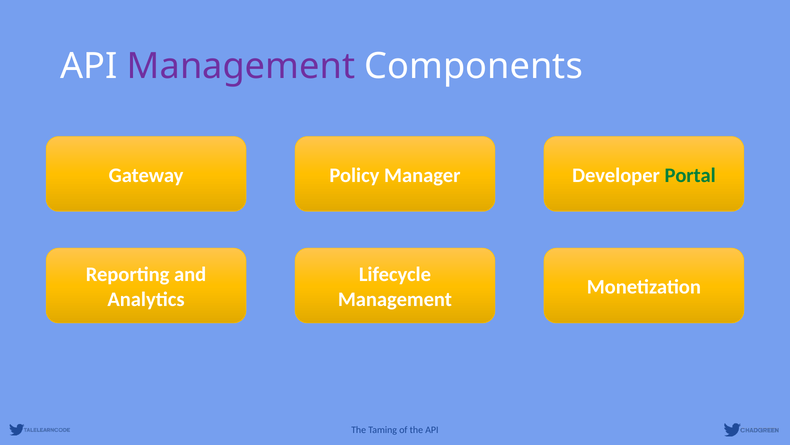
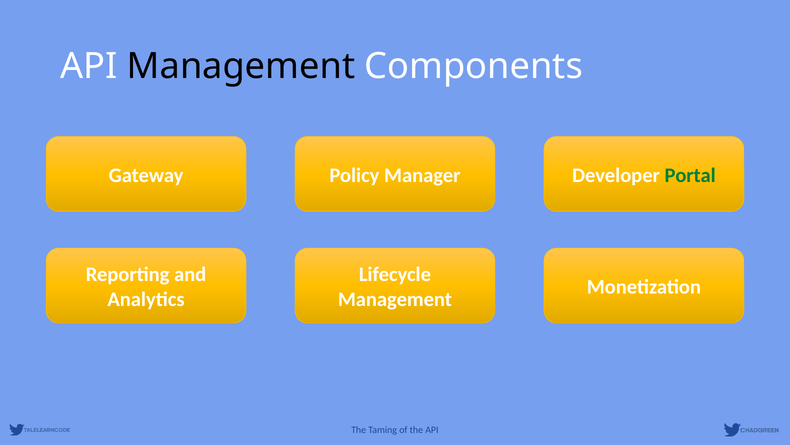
Management colour: purple -> black (241, 66)
